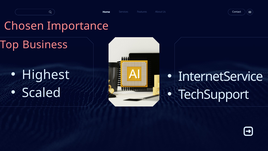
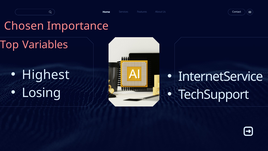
Business: Business -> Variables (45, 45)
Scaled: Scaled -> Losing (41, 93)
